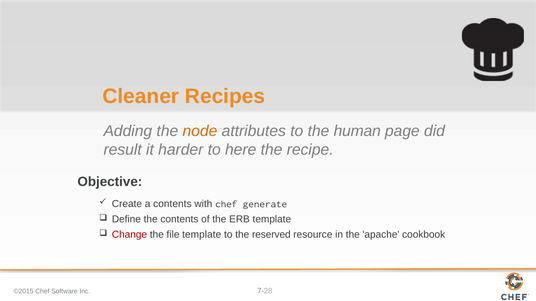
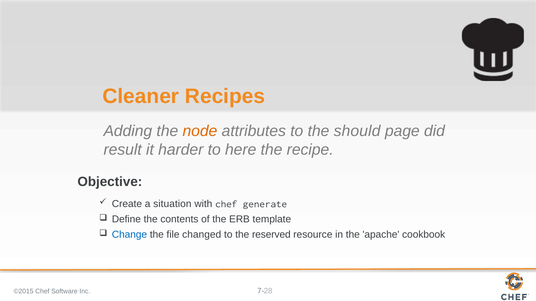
human: human -> should (357, 131)
a contents: contents -> situation (172, 204)
Change colour: red -> blue (129, 235)
file template: template -> changed (202, 235)
